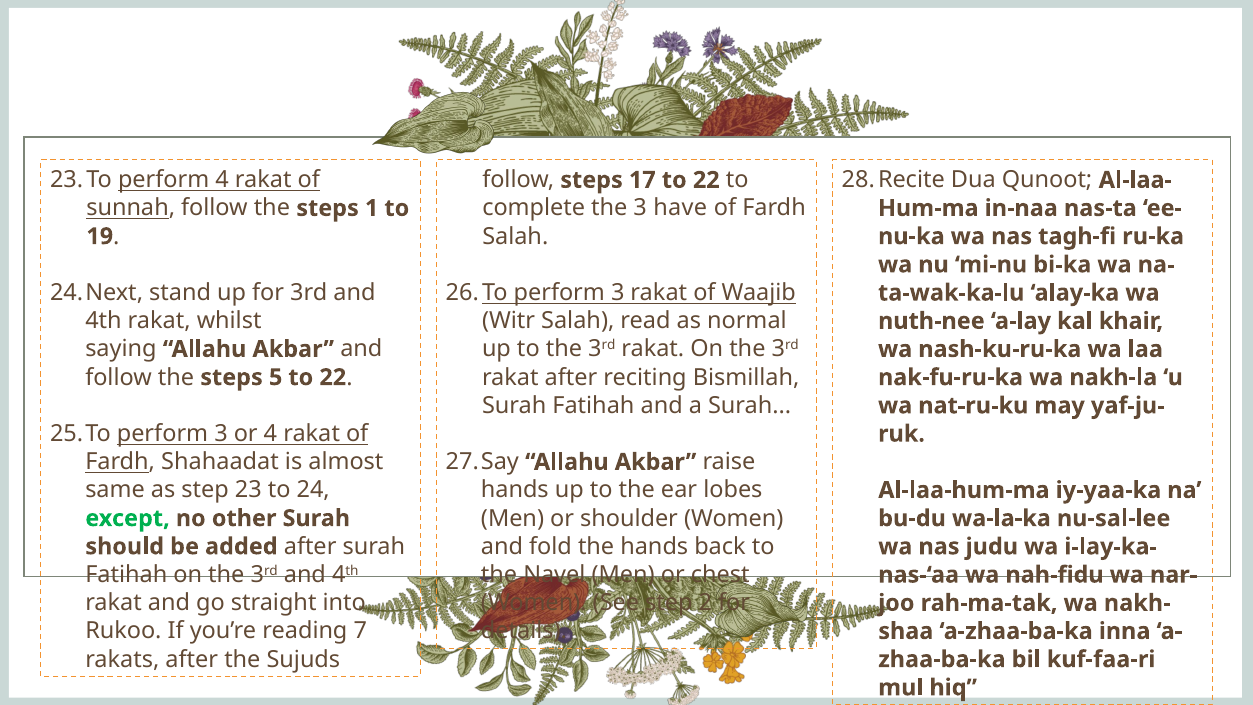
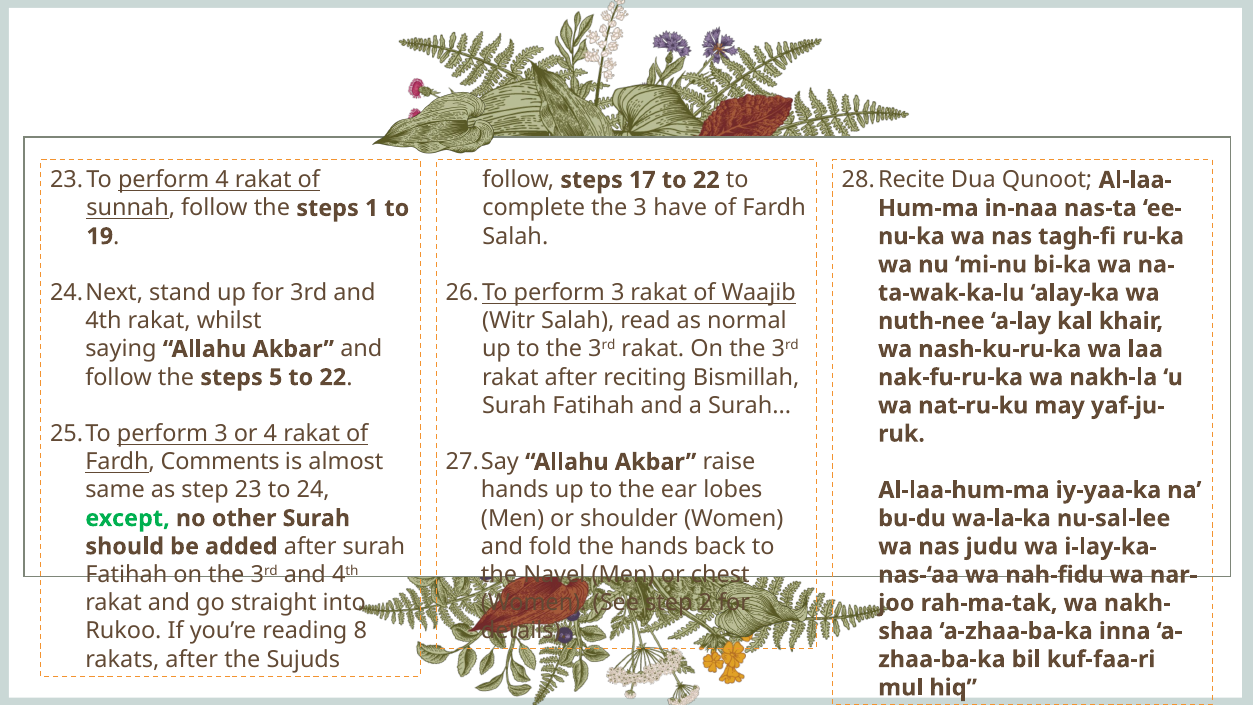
Shahaadat: Shahaadat -> Comments (220, 462)
7: 7 -> 8 (360, 631)
